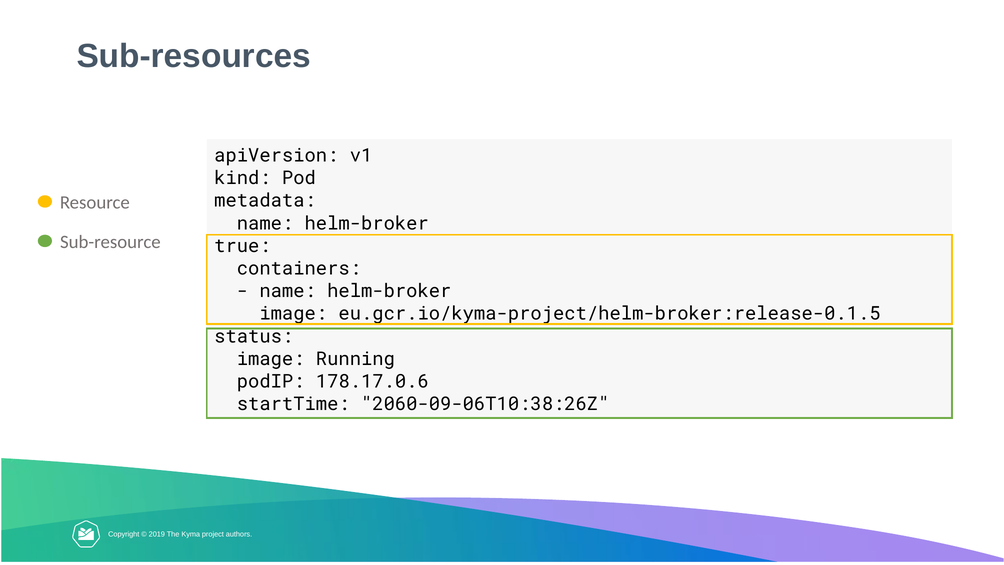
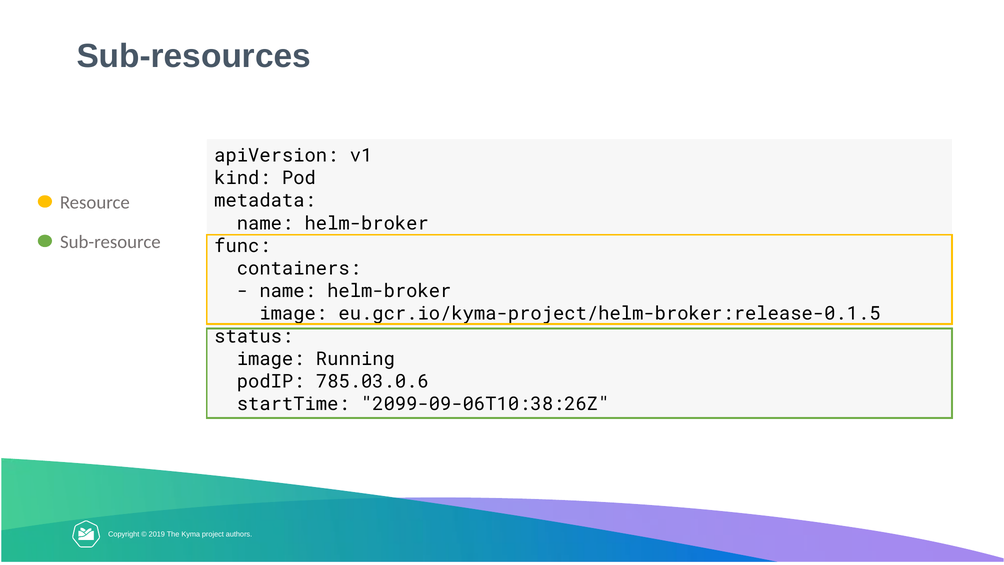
true: true -> func (242, 246)
178.17.0.6: 178.17.0.6 -> 785.03.0.6 (372, 381)
2060-09-06T10:38:26Z: 2060-09-06T10:38:26Z -> 2099-09-06T10:38:26Z (485, 404)
